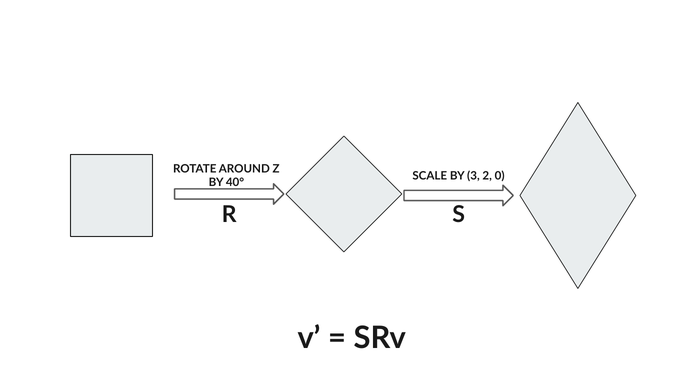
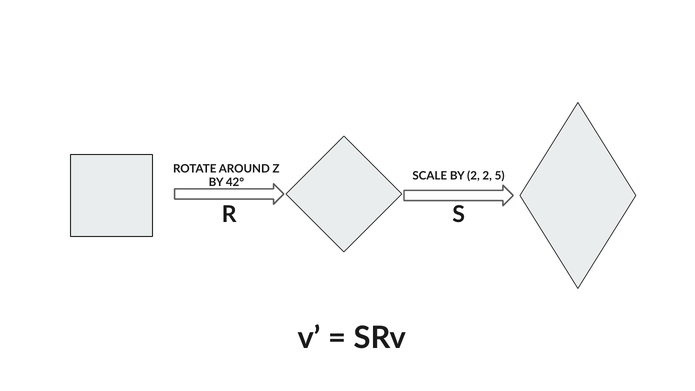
BY 3: 3 -> 2 (473, 176)
0: 0 -> 5 (500, 176)
40°: 40° -> 42° (235, 183)
